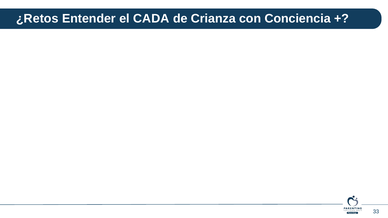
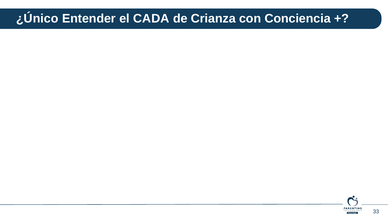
¿Retos: ¿Retos -> ¿Único (37, 19)
